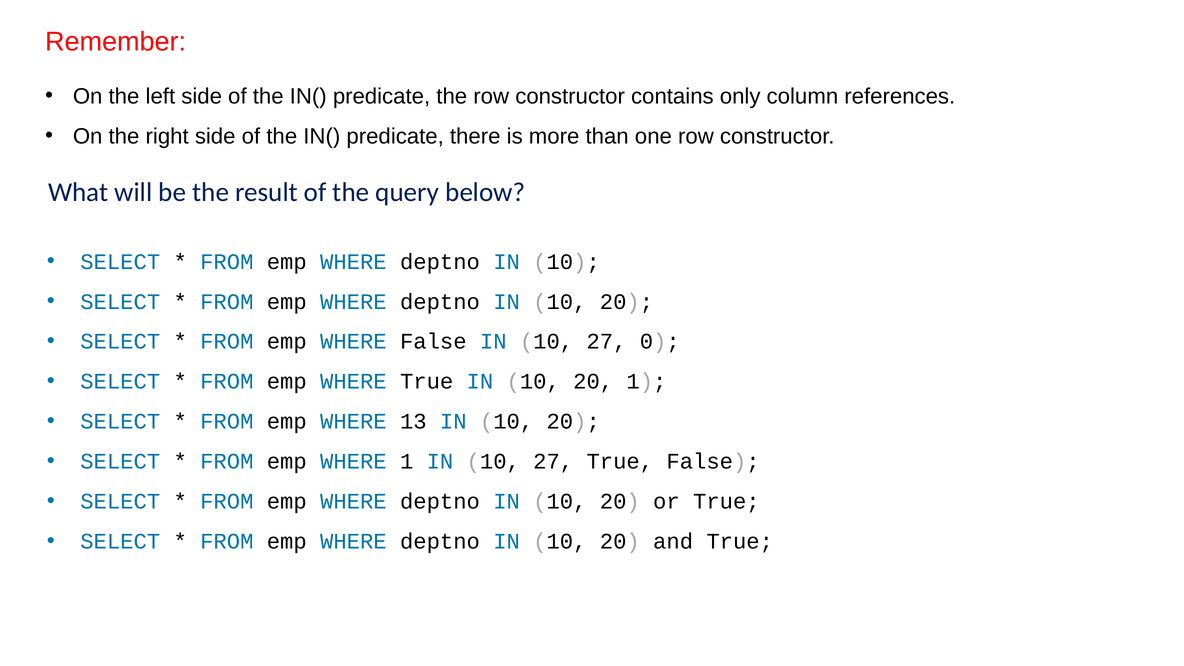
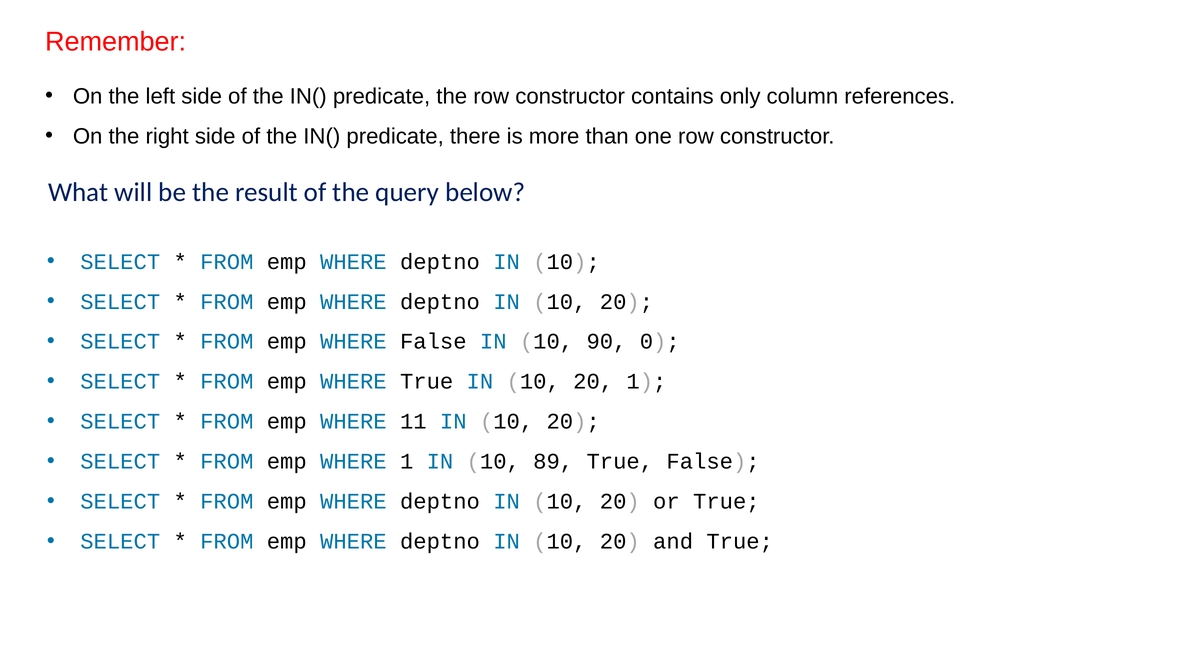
False IN 10 27: 27 -> 90 (606, 342)
13: 13 -> 11 (413, 422)
1 IN 10 27: 27 -> 89 (553, 462)
